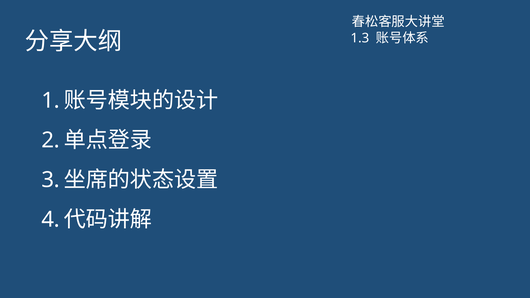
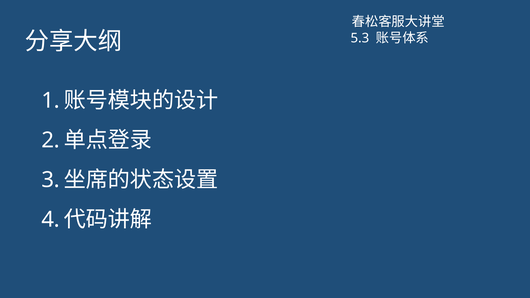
1.3: 1.3 -> 5.3 (360, 38)
